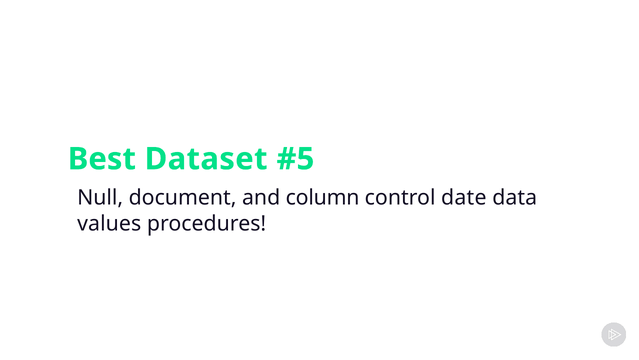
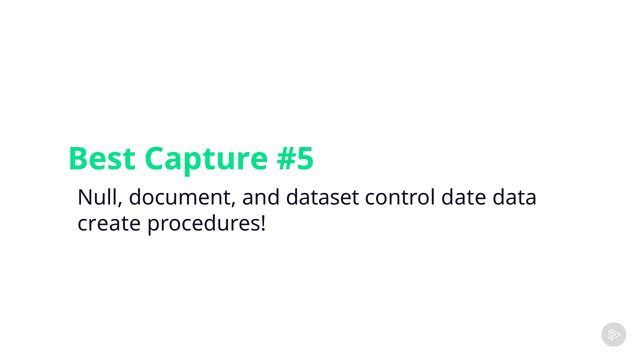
Dataset: Dataset -> Capture (206, 159)
column: column -> dataset (323, 198)
values: values -> create (109, 223)
